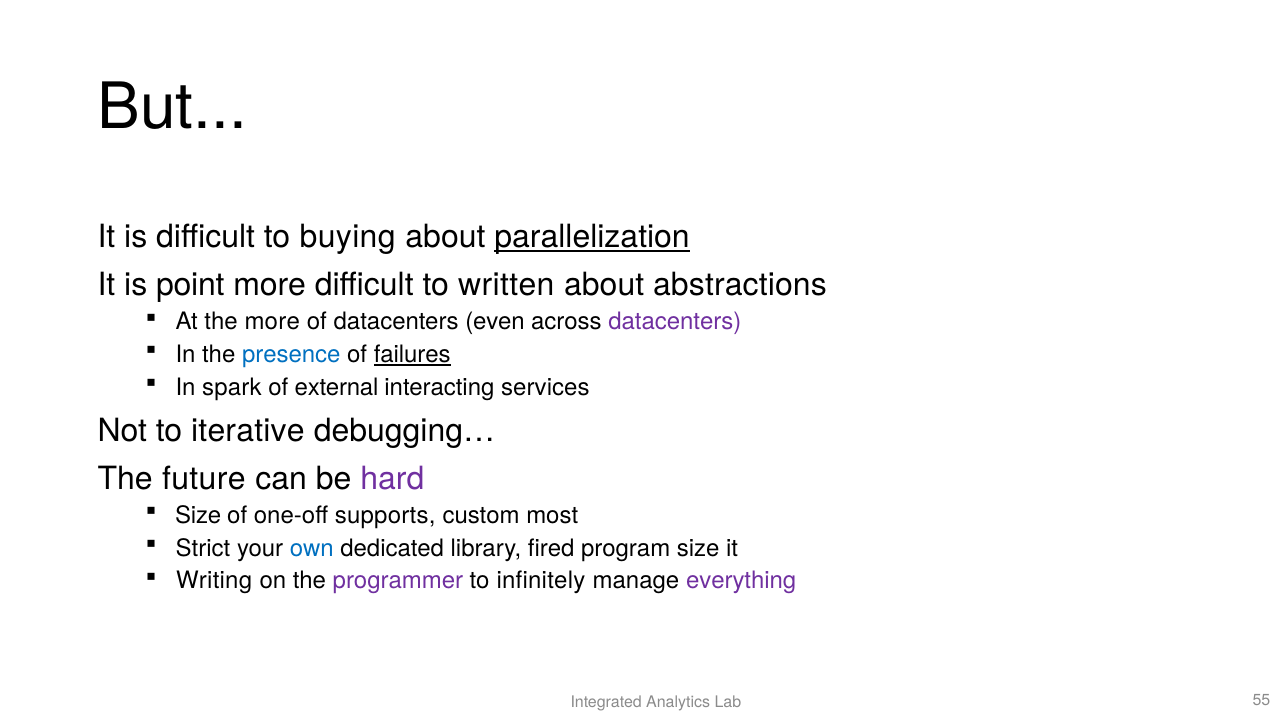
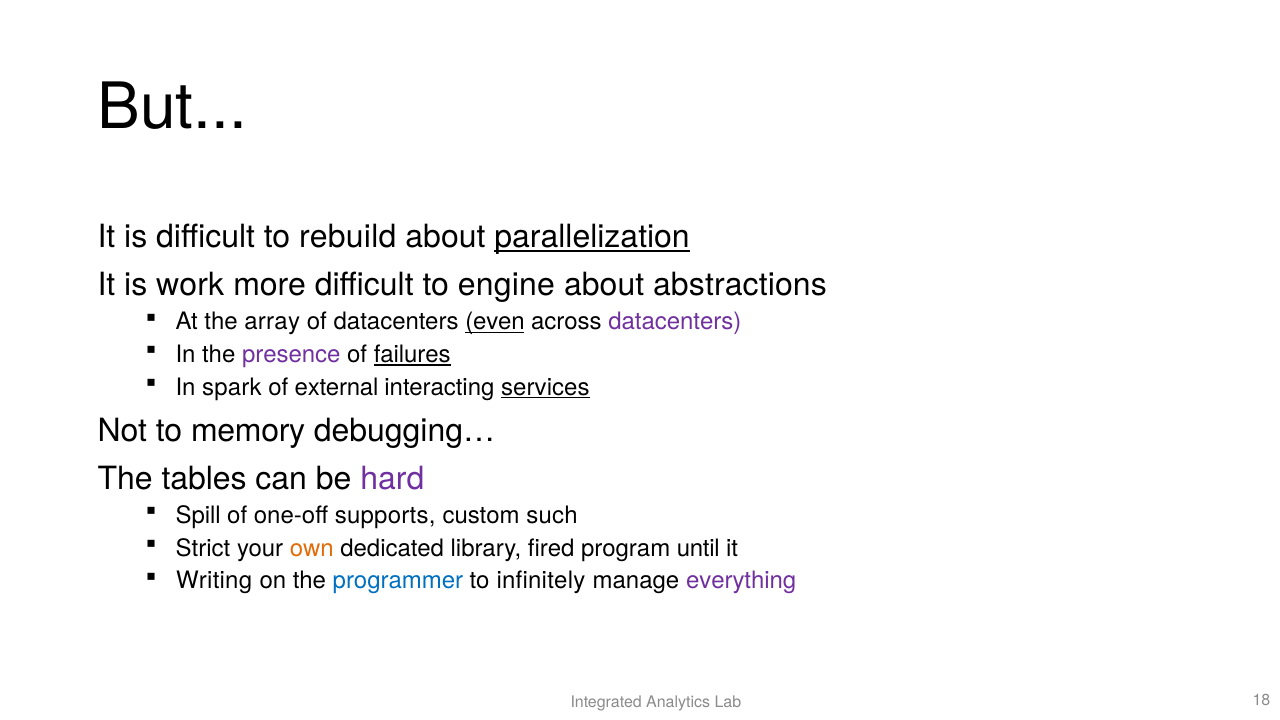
buying: buying -> rebuild (348, 237)
point: point -> work (190, 285)
written: written -> engine (506, 285)
the more: more -> array (272, 322)
even underline: none -> present (495, 322)
presence colour: blue -> purple (291, 355)
services underline: none -> present (545, 387)
iterative: iterative -> memory (248, 431)
future: future -> tables (204, 479)
Size: Size -> Spill (198, 516)
most: most -> such (552, 516)
own colour: blue -> orange (312, 548)
program size: size -> until (698, 548)
programmer colour: purple -> blue (398, 581)
55: 55 -> 18 (1262, 700)
